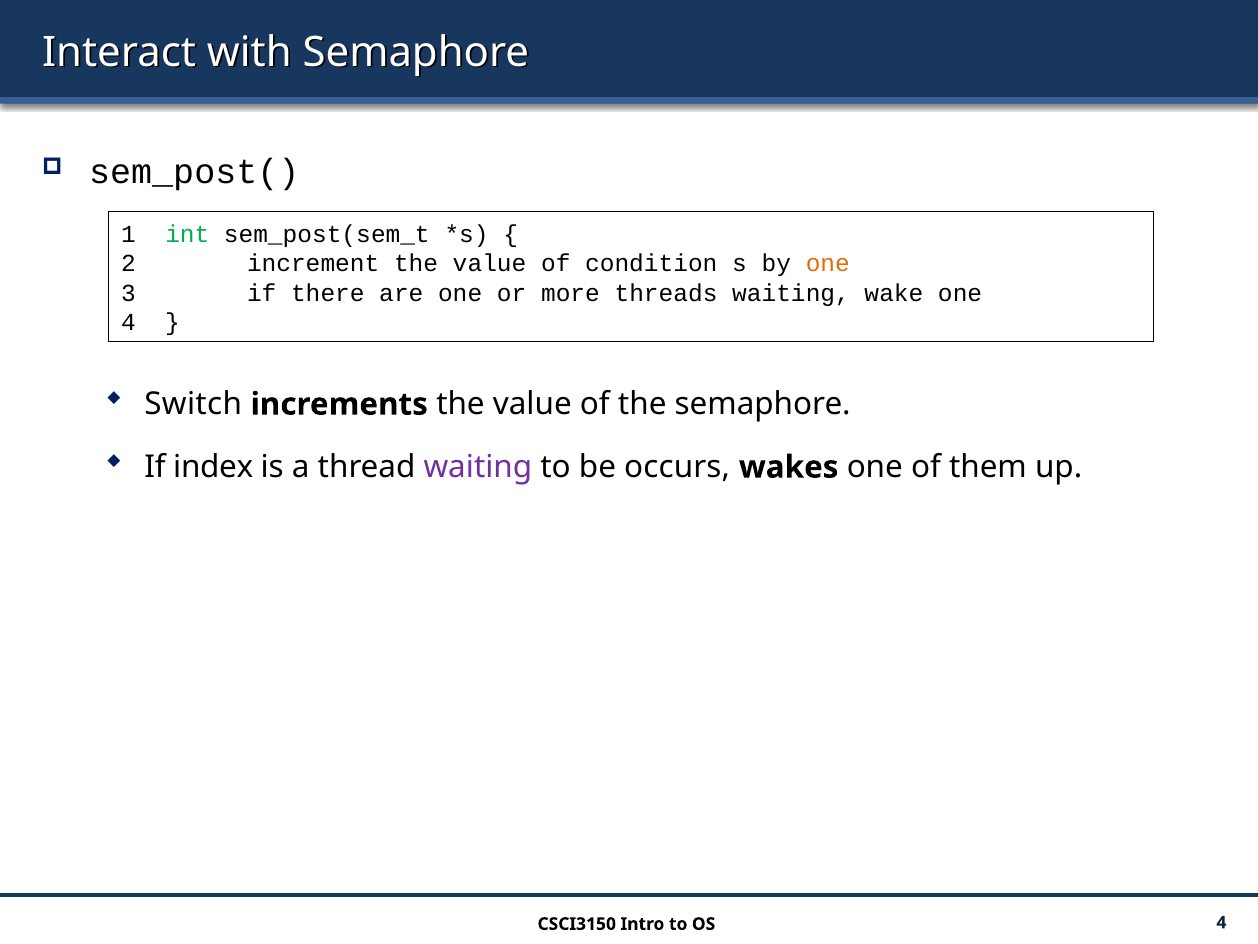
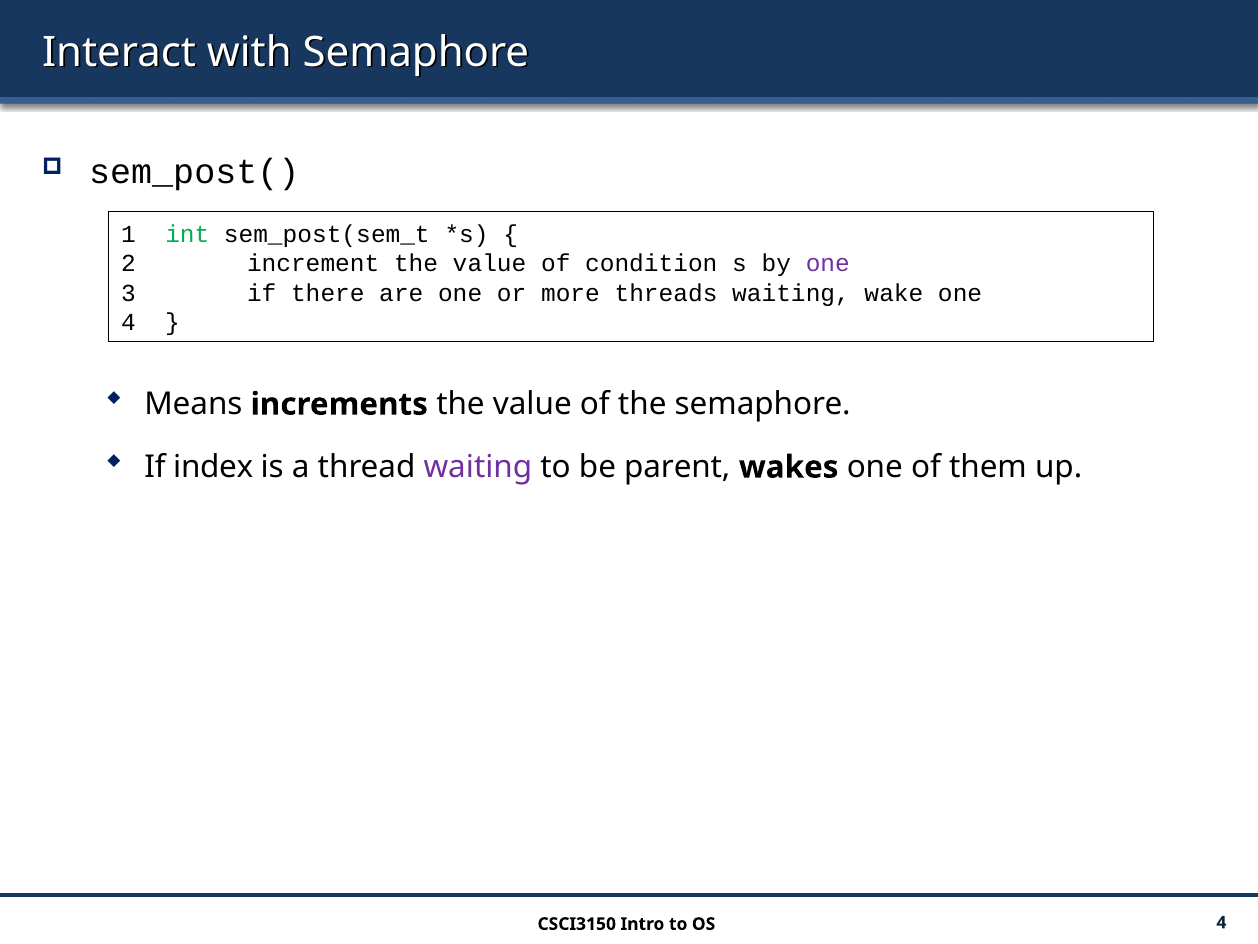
one colour: orange -> purple (828, 264)
Switch: Switch -> Means (193, 404)
occurs: occurs -> parent (677, 467)
